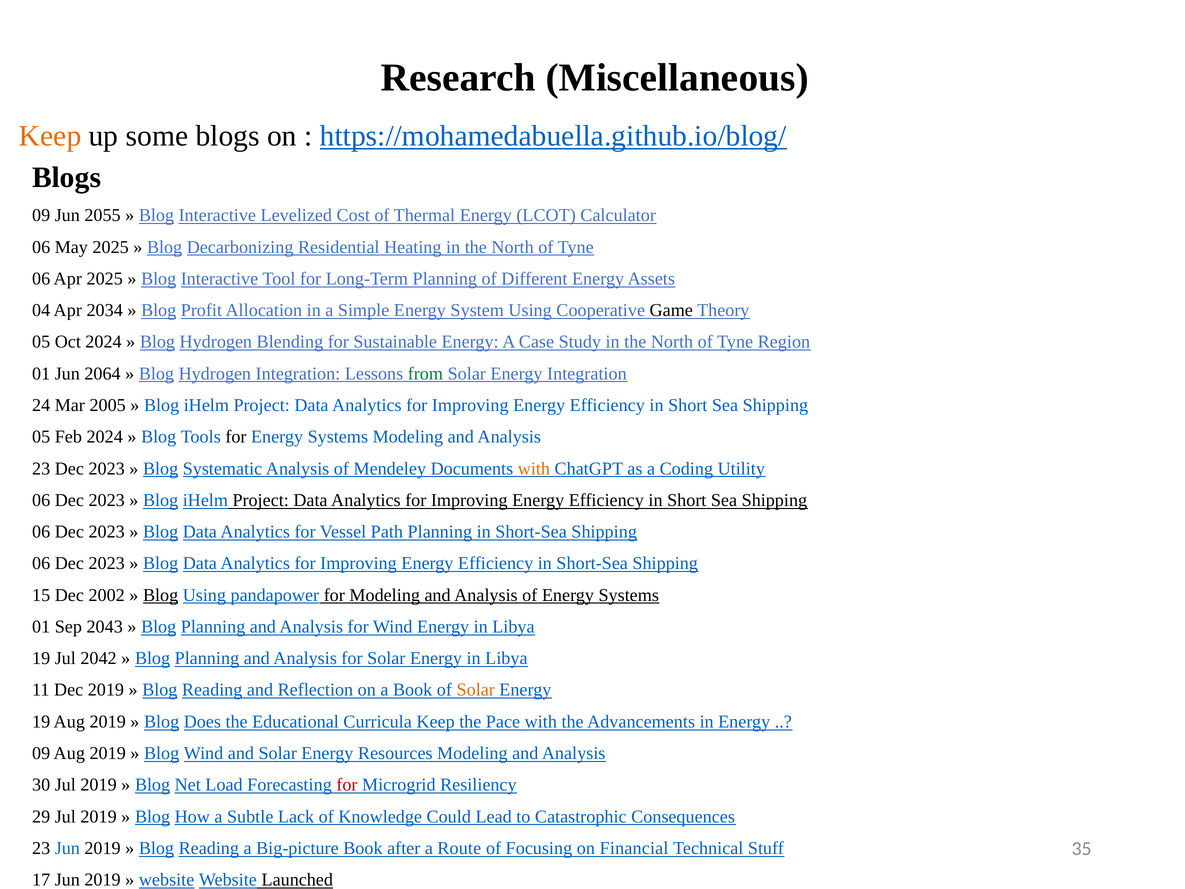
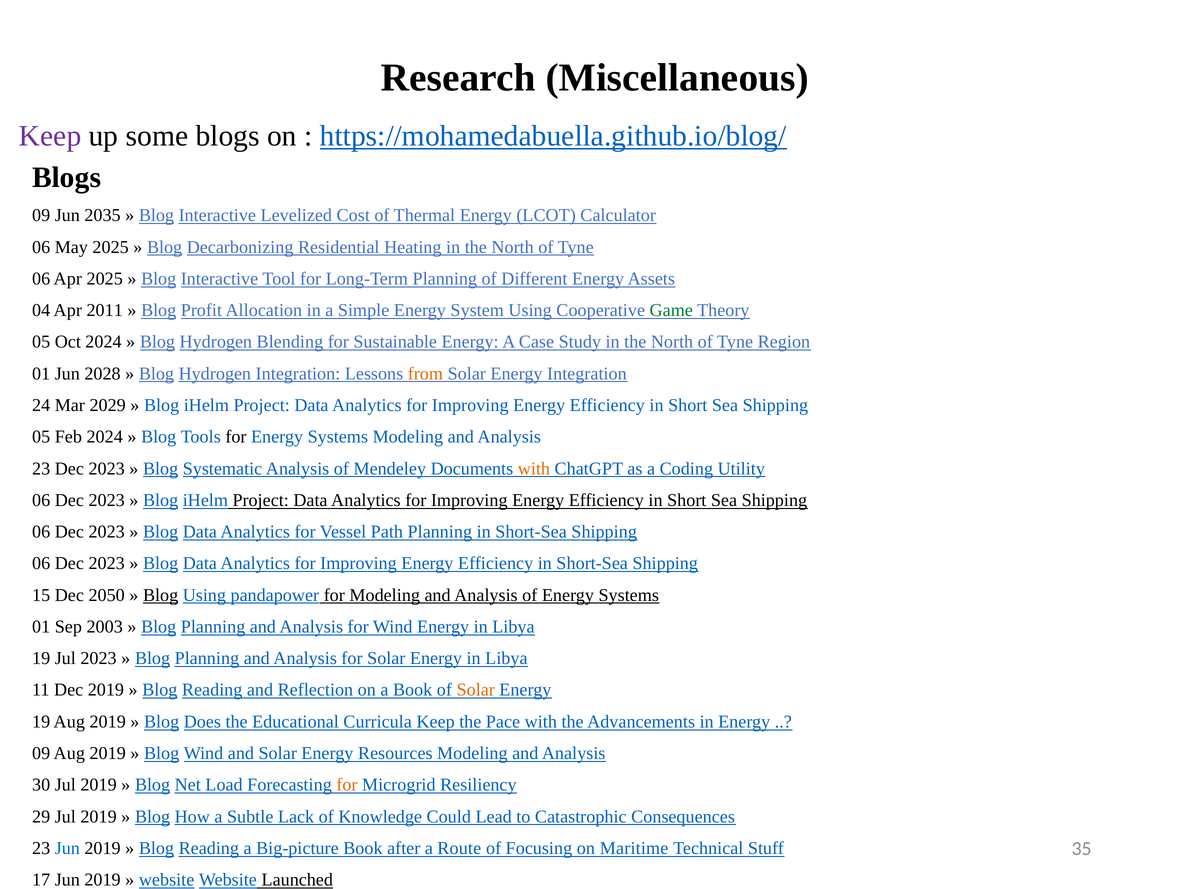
Keep colour: orange -> purple (50, 136)
2055: 2055 -> 2035 (103, 215)
2034: 2034 -> 2011 (105, 310)
Game colour: black -> green (671, 310)
2064: 2064 -> 2028 (103, 374)
from colour: green -> orange (425, 374)
2005: 2005 -> 2029 (108, 405)
2002: 2002 -> 2050 (107, 595)
2043: 2043 -> 2003 (105, 627)
Jul 2042: 2042 -> 2023 (99, 658)
for colour: red -> orange (347, 785)
Financial: Financial -> Maritime (634, 848)
